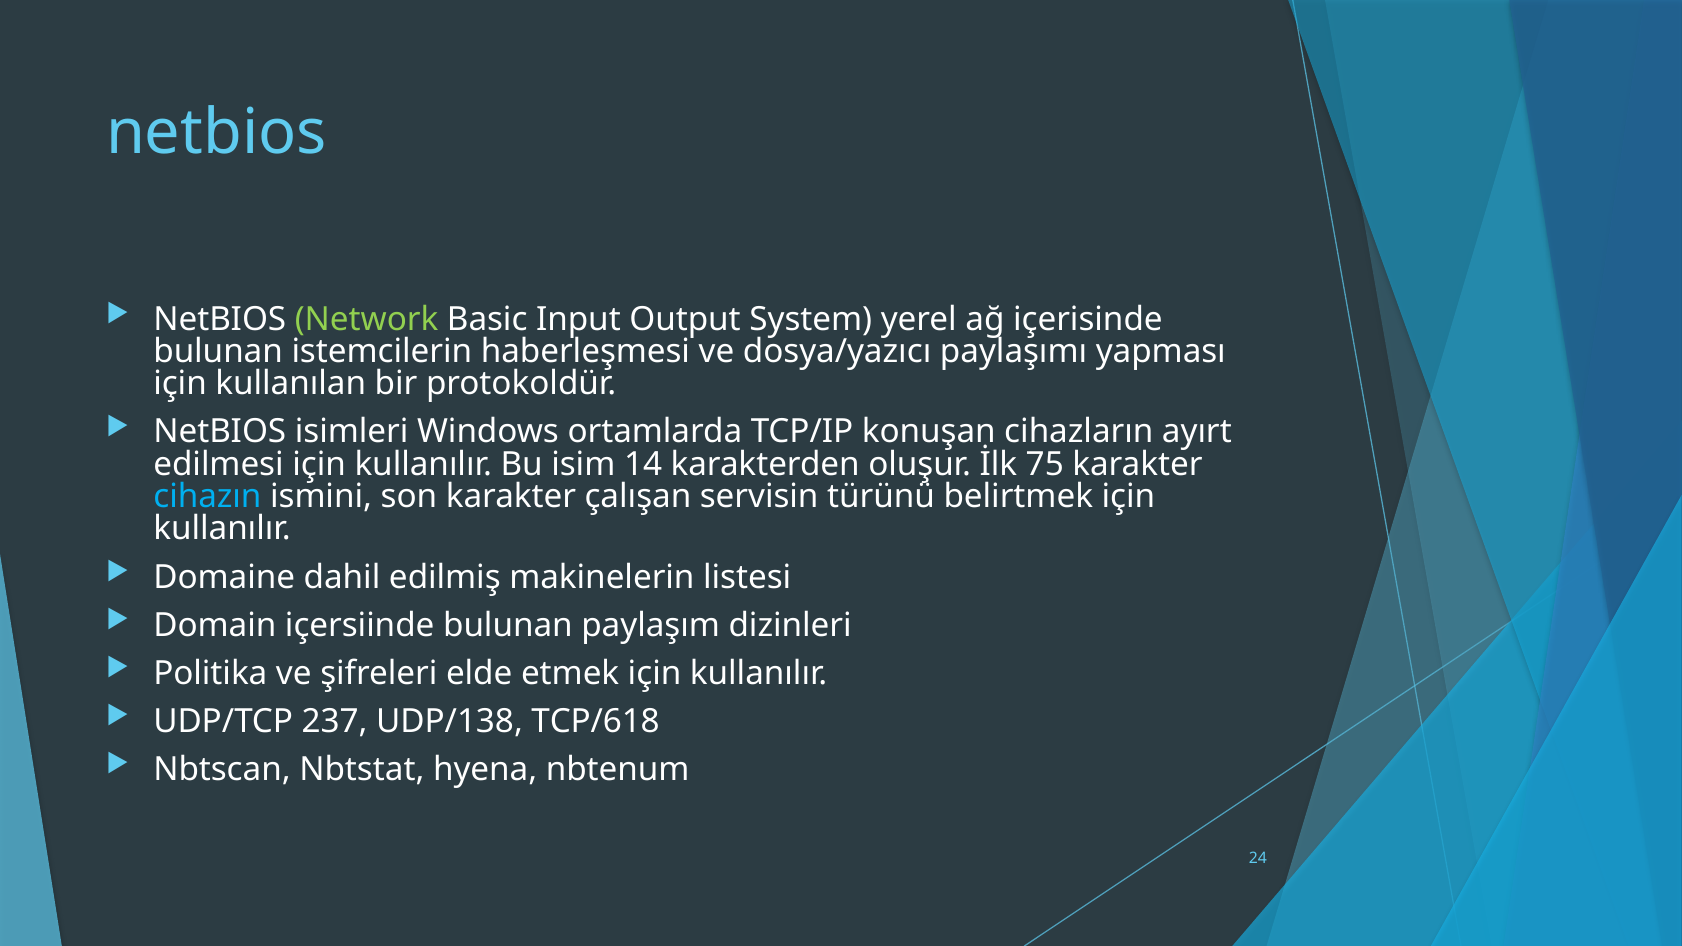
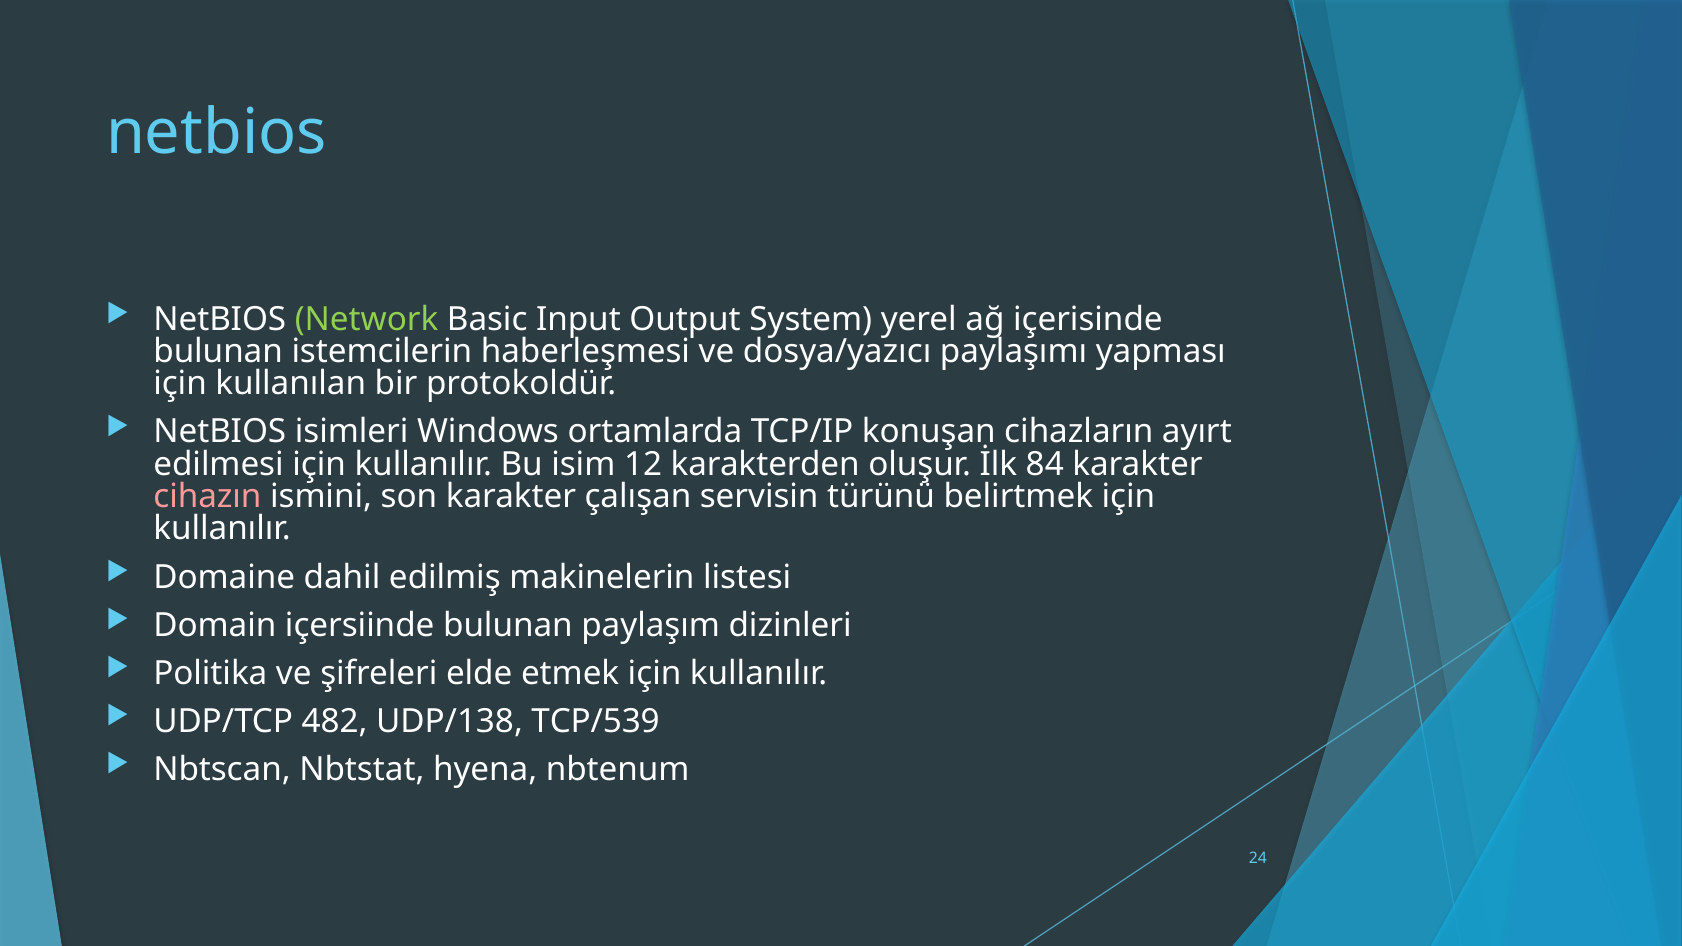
14: 14 -> 12 (643, 464)
75: 75 -> 84 (1045, 464)
cihazın colour: light blue -> pink (207, 497)
237: 237 -> 482 (335, 721)
TCP/618: TCP/618 -> TCP/539 (596, 721)
